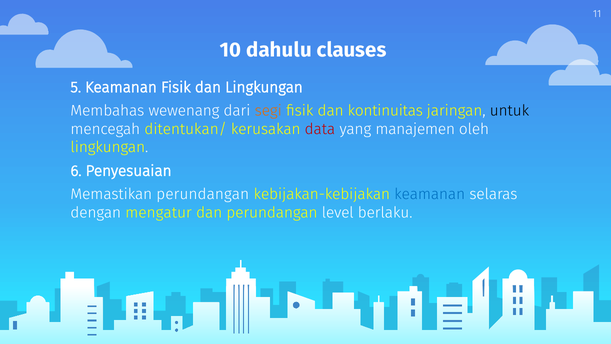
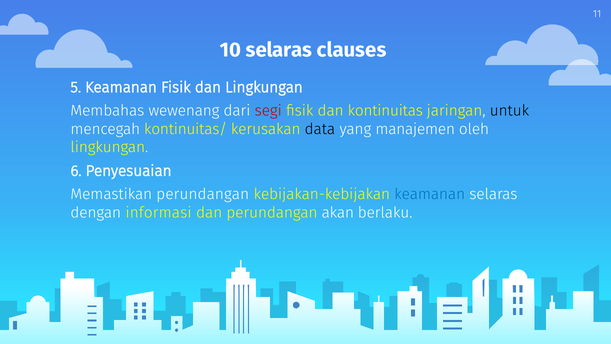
10 dahulu: dahulu -> selaras (279, 50)
segi colour: orange -> red (268, 111)
ditentukan/: ditentukan/ -> kontinuitas/ (186, 129)
data colour: red -> black (320, 129)
mengatur: mengatur -> informasi (159, 212)
level: level -> akan (338, 212)
